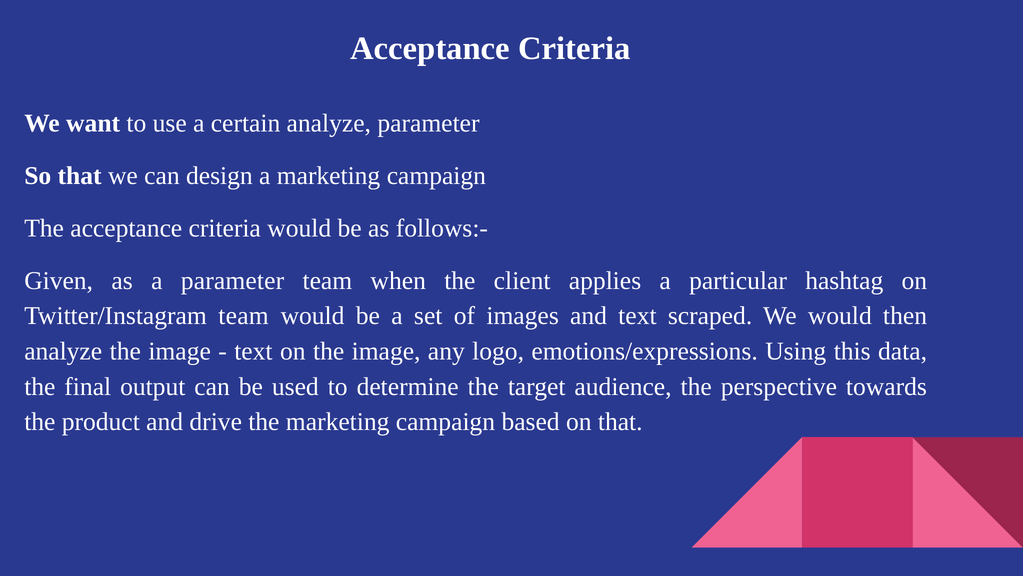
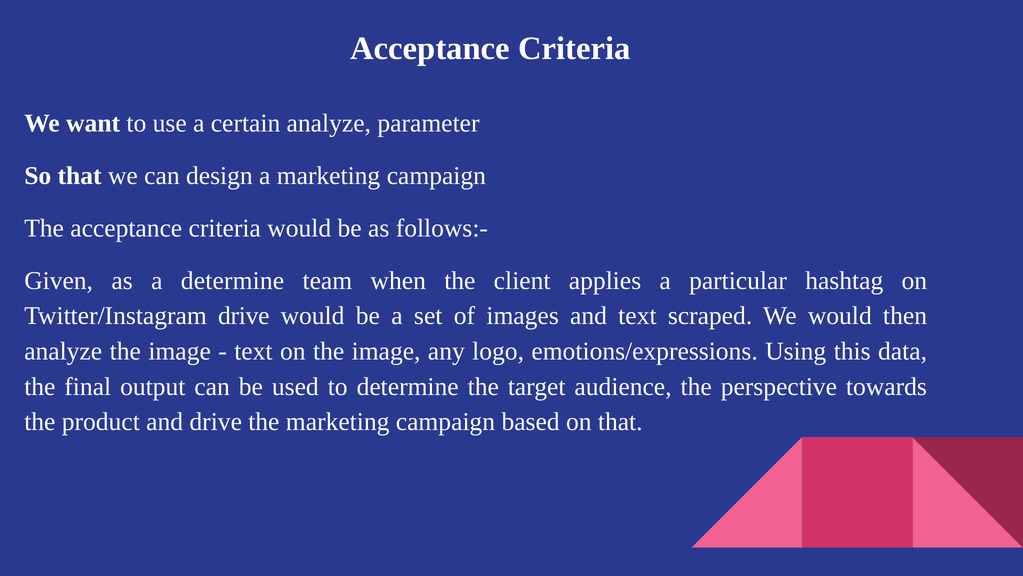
a parameter: parameter -> determine (233, 280)
Twitter/Instagram team: team -> drive (244, 316)
